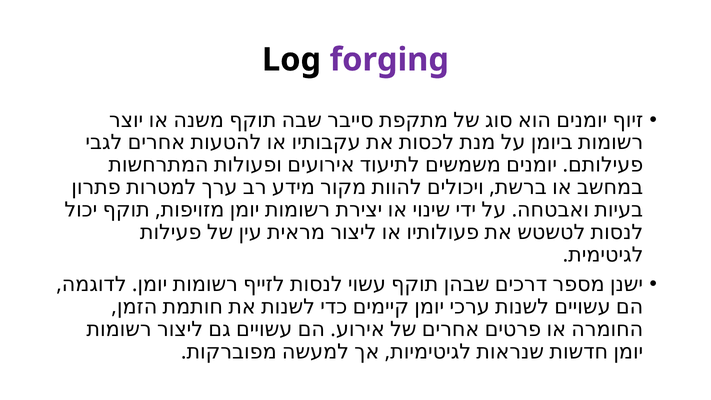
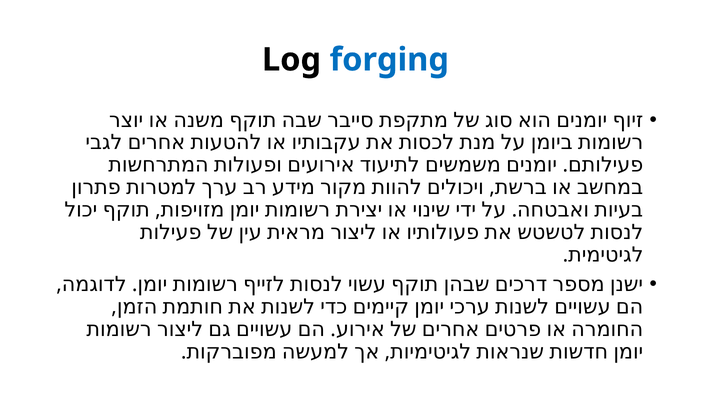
forging colour: purple -> blue (389, 60)
